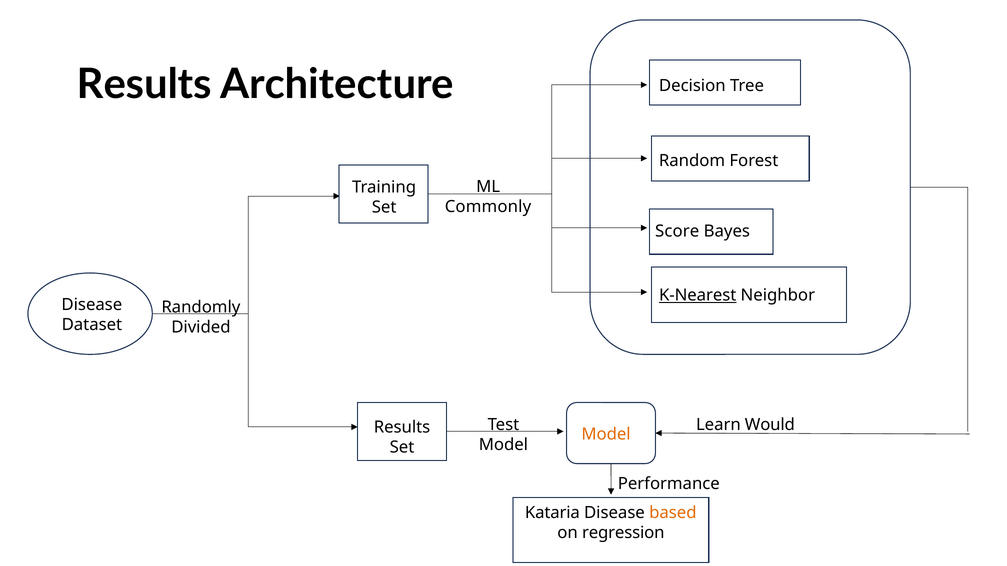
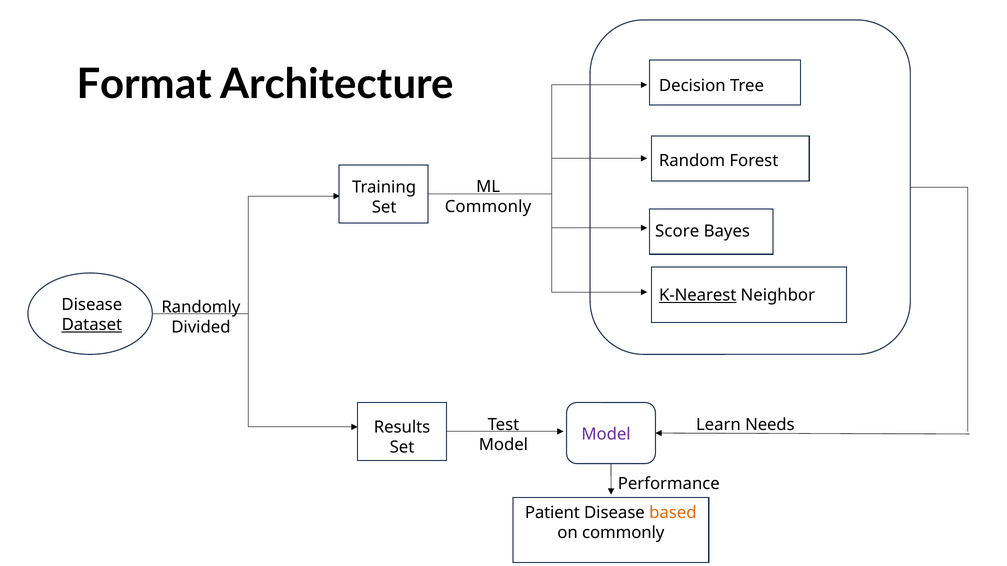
Results: Results -> Format (144, 85)
Dataset underline: none -> present (92, 325)
Would: Would -> Needs (770, 425)
Model colour: orange -> purple (606, 434)
Kataria: Kataria -> Patient (552, 513)
on regression: regression -> commonly (623, 533)
